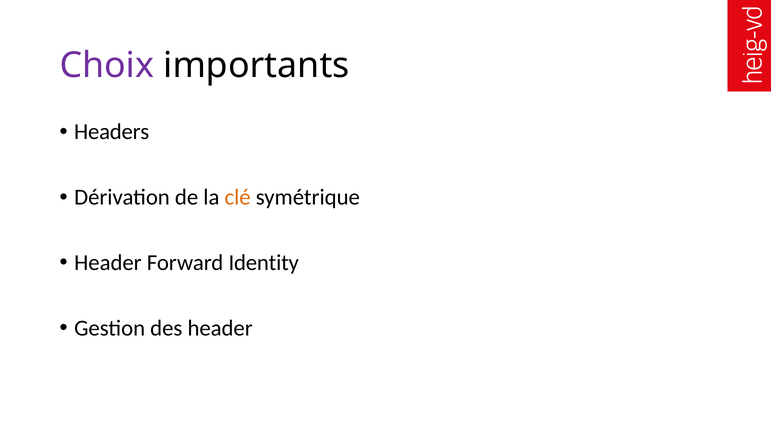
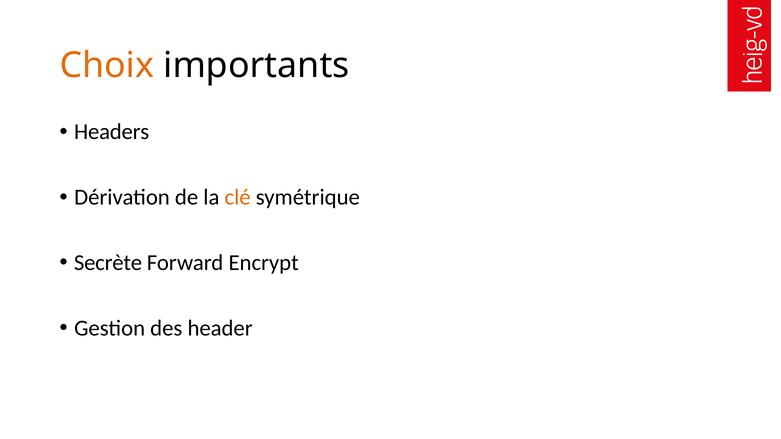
Choix colour: purple -> orange (107, 66)
Header: Header -> Secrète (108, 263)
Identity: Identity -> Encrypt (264, 263)
